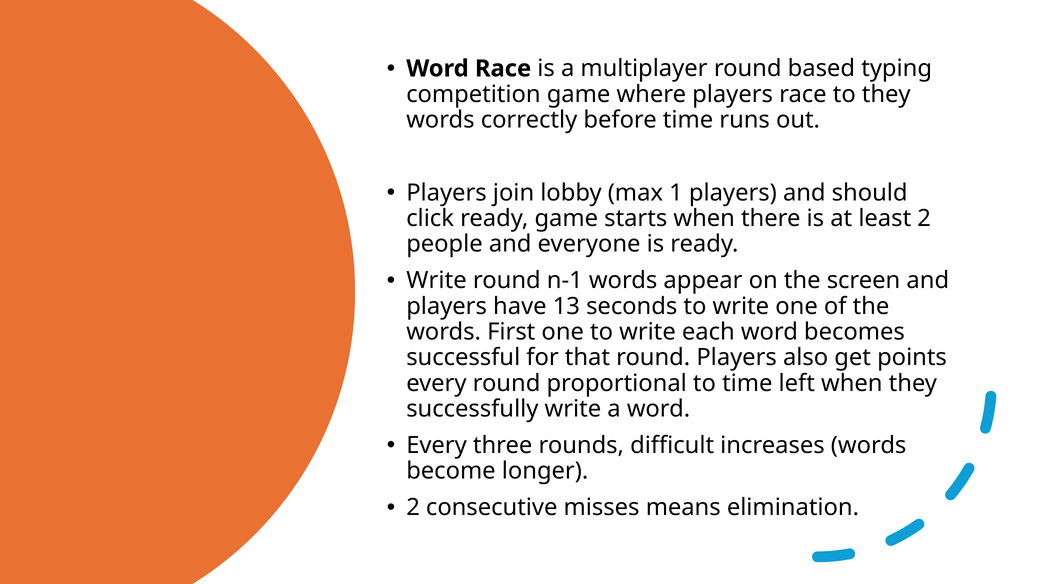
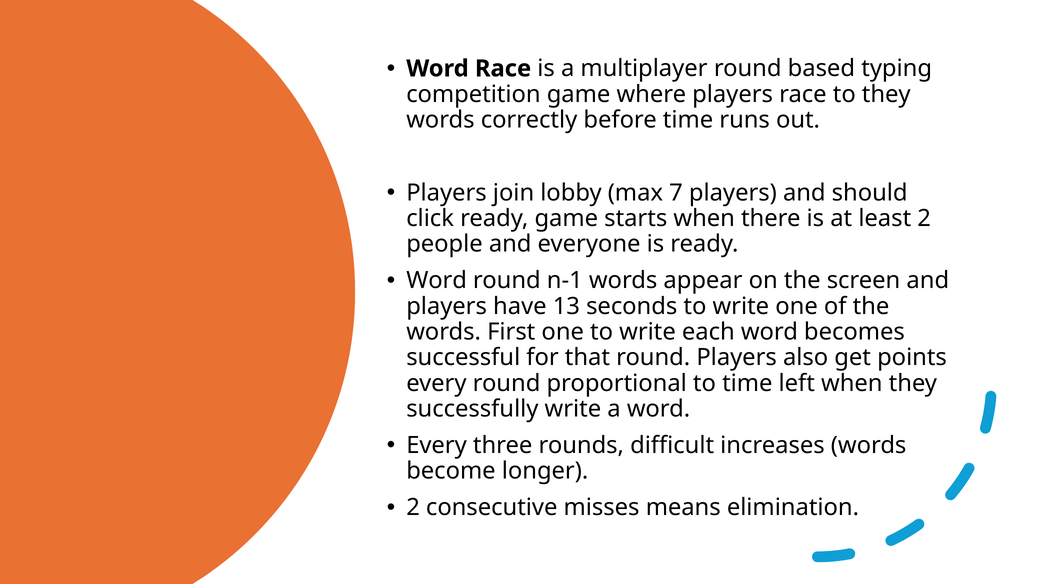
1: 1 -> 7 (676, 193)
Write: Write -> Word (437, 281)
